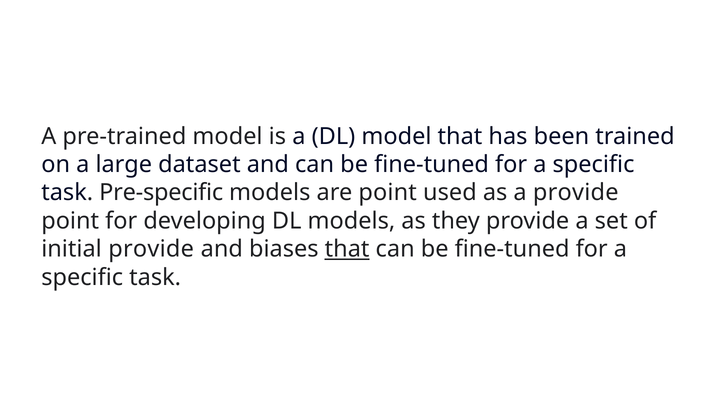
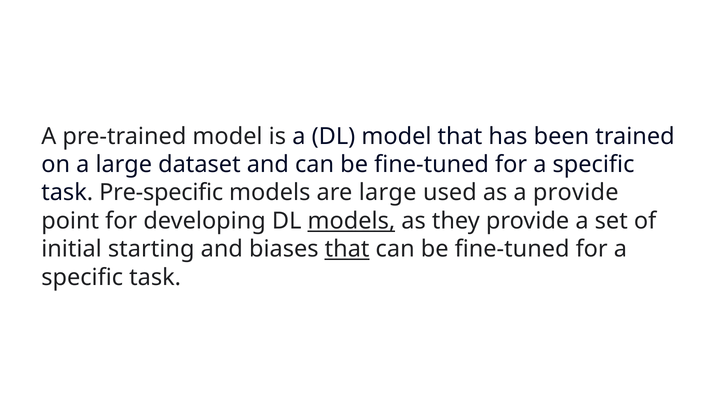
are point: point -> large (388, 193)
models underline: none -> present (351, 221)
initial provide: provide -> starting (151, 249)
